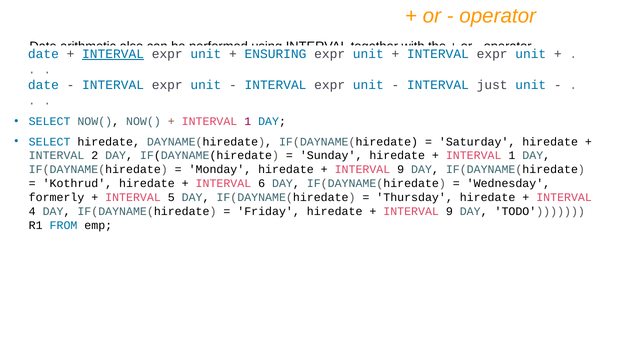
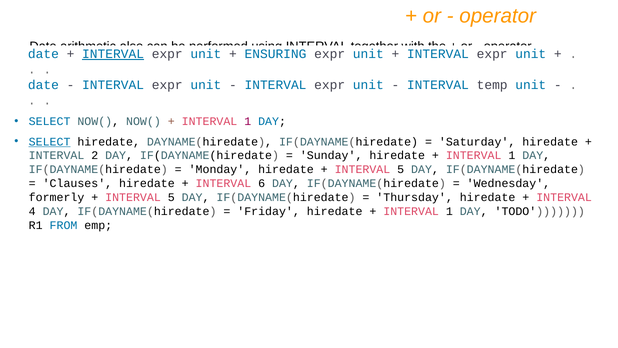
just: just -> temp (492, 85)
SELECT underline: none -> present (50, 142)
9: 9 -> 5 (401, 169)
Kothrud: Kothrud -> Clauses (77, 183)
9: 9 -> 1 (449, 211)
